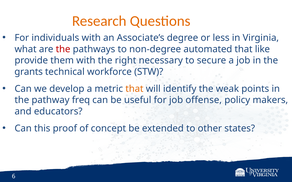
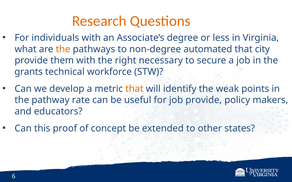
the colour: red -> orange (63, 49)
like: like -> city (262, 49)
freq: freq -> rate (81, 100)
job offense: offense -> provide (204, 100)
